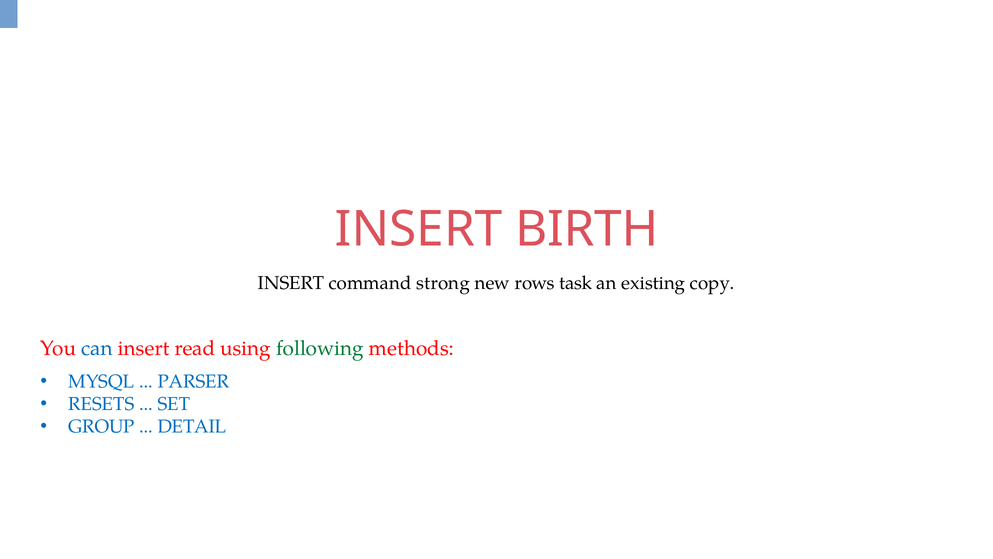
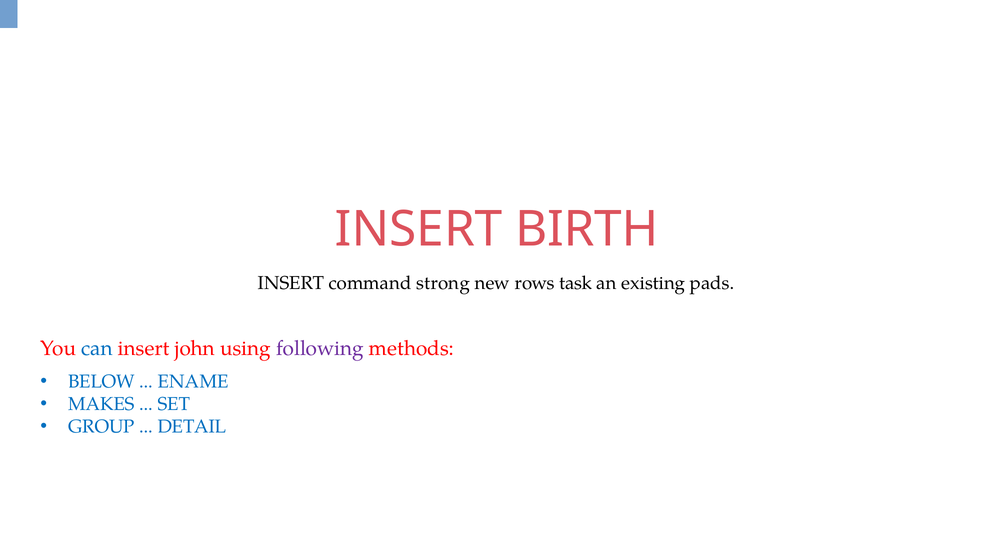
copy: copy -> pads (712, 283)
read: read -> john (195, 348)
following colour: green -> purple (320, 348)
MYSQL: MYSQL -> BELOW (101, 381)
PARSER: PARSER -> ENAME (193, 381)
RESETS: RESETS -> MAKES (101, 404)
